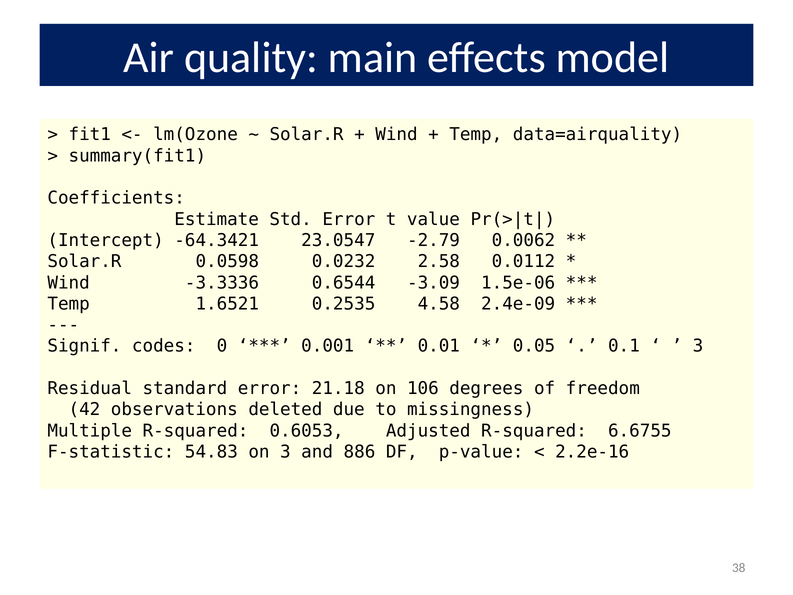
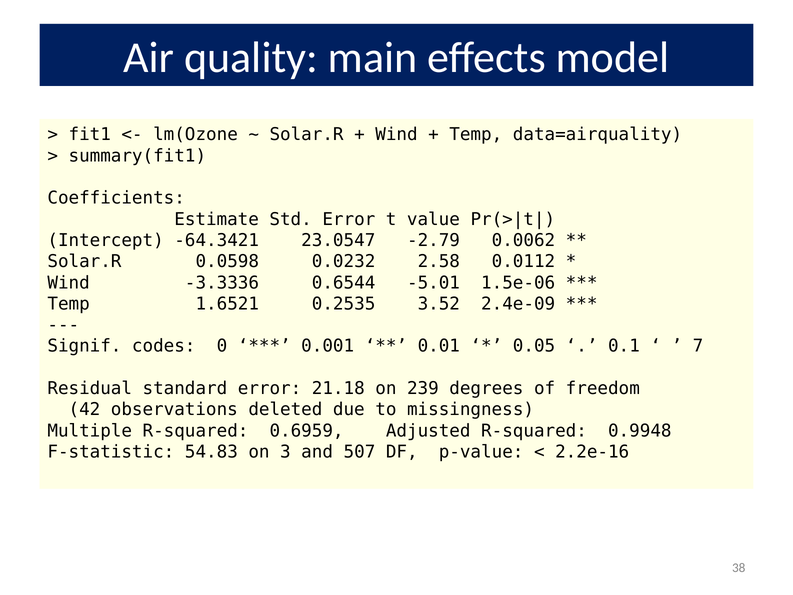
-3.09: -3.09 -> -5.01 (434, 283)
4.58: 4.58 -> 3.52 (439, 304)
3: 3 -> 7 (698, 346)
106: 106 -> 239 (423, 388)
0.6053: 0.6053 -> 0.6959 (307, 431)
6.6755: 6.6755 -> 0.9948 (640, 431)
886: 886 -> 507 (360, 452)
